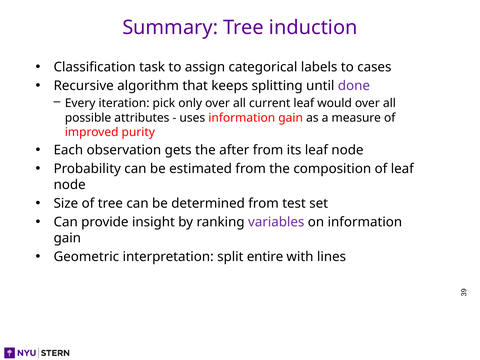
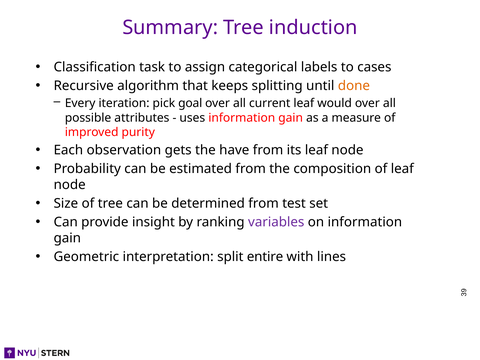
done colour: purple -> orange (354, 86)
only: only -> goal (190, 103)
after: after -> have (234, 150)
